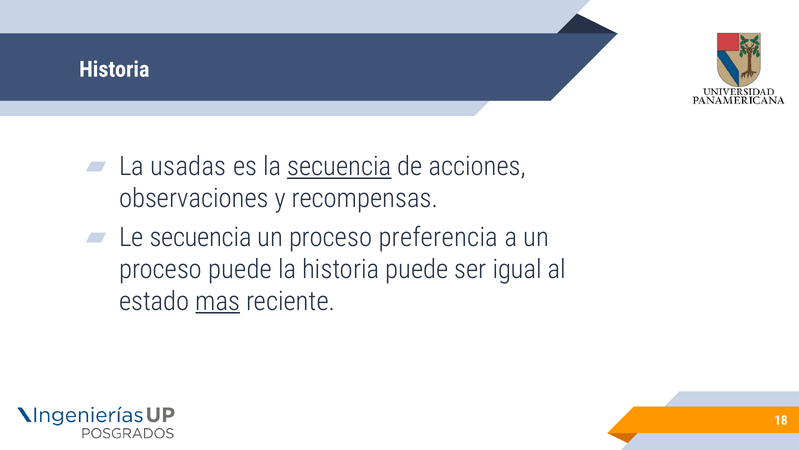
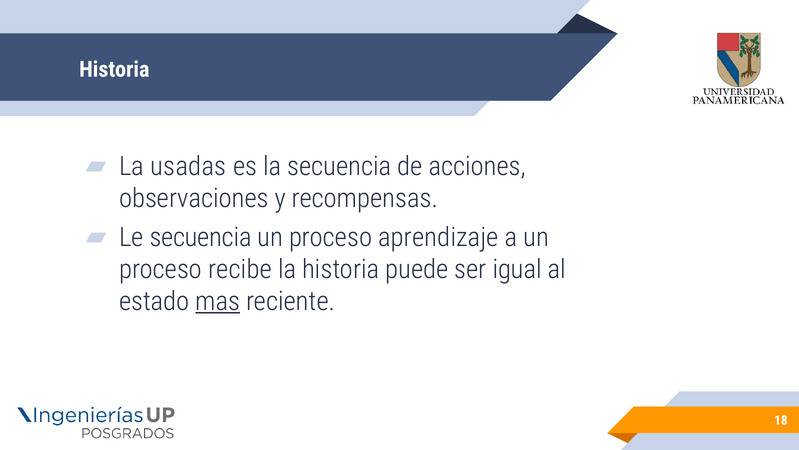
secuencia underline: present -> none (339, 166)
preferencia: preferencia -> aprendizaje (438, 237)
proceso puede: puede -> recibe (240, 269)
